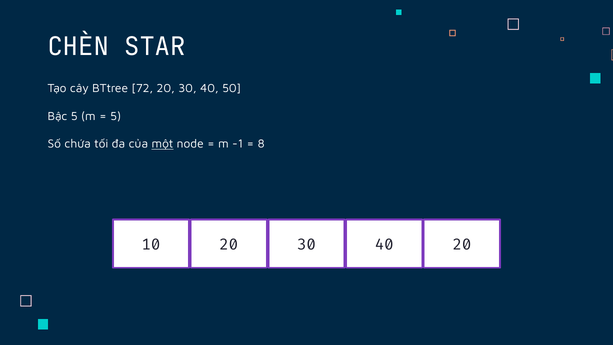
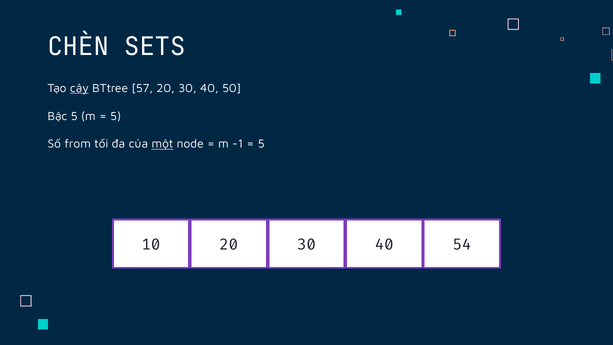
STAR: STAR -> SETS (155, 47)
cây underline: none -> present (79, 88)
72: 72 -> 57 (142, 88)
chứa: chứa -> from (78, 144)
8: 8 -> 5 (261, 144)
30 20: 20 -> 54 (462, 245)
